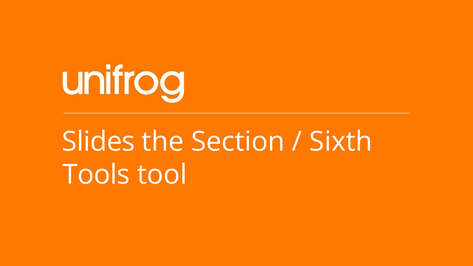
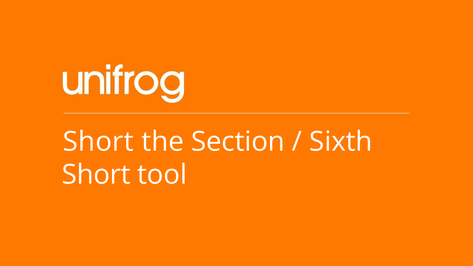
Slides: Slides -> Short (98, 142)
Tools: Tools -> Short (96, 175)
